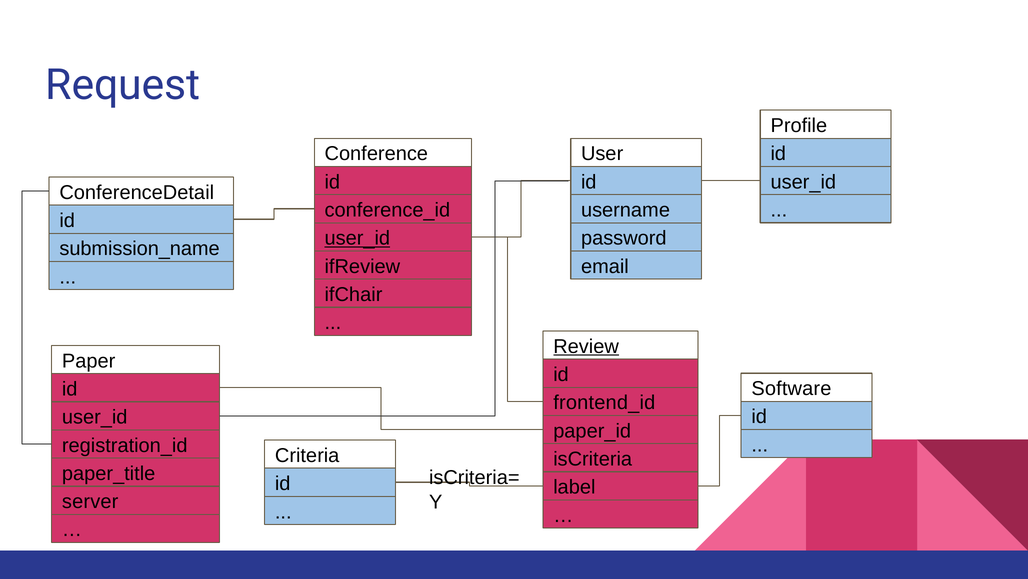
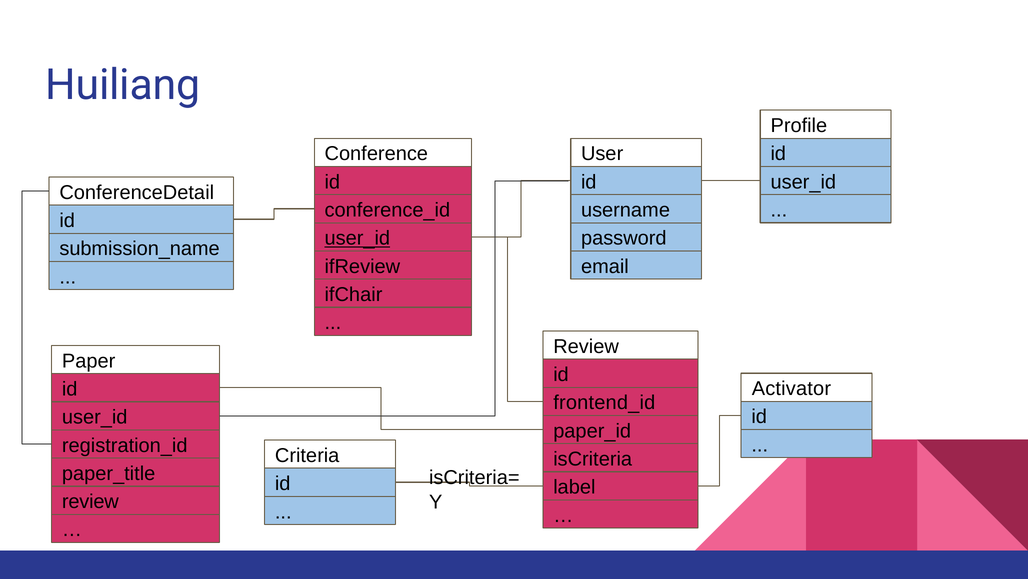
Request: Request -> Huiliang (123, 85)
Review underline: present -> none (586, 346)
Software: Software -> Activator (791, 388)
server: server -> review (90, 501)
